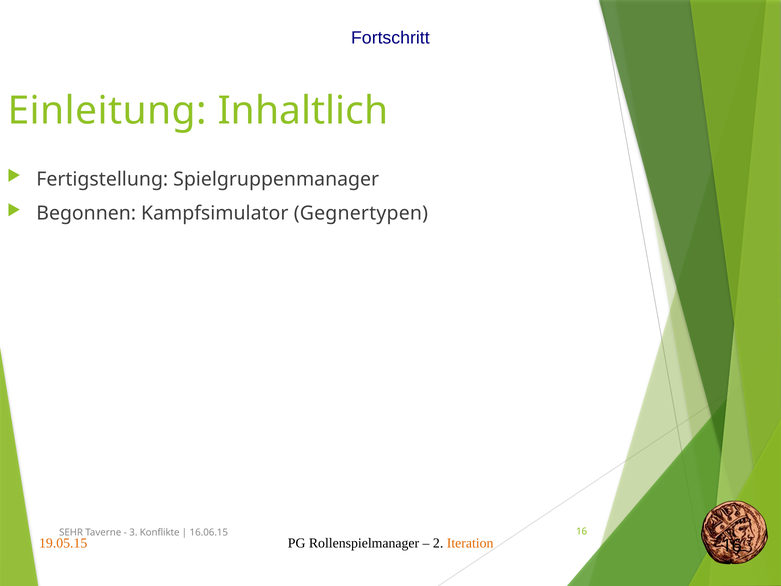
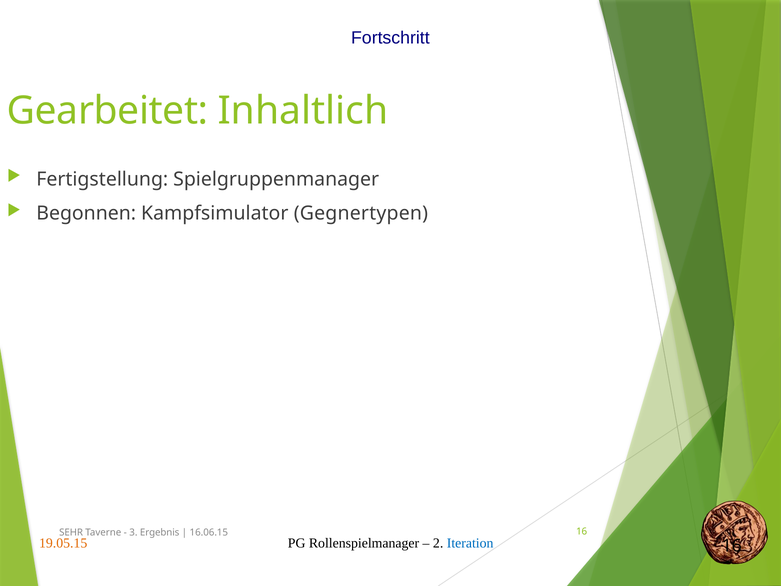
Einleitung: Einleitung -> Gearbeitet (108, 111)
Konflikte: Konflikte -> Ergebnis (160, 532)
Iteration colour: orange -> blue (470, 543)
